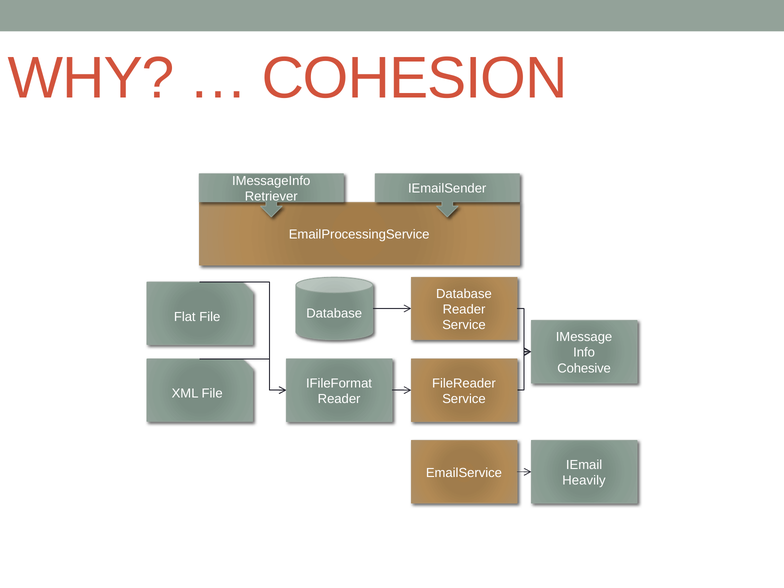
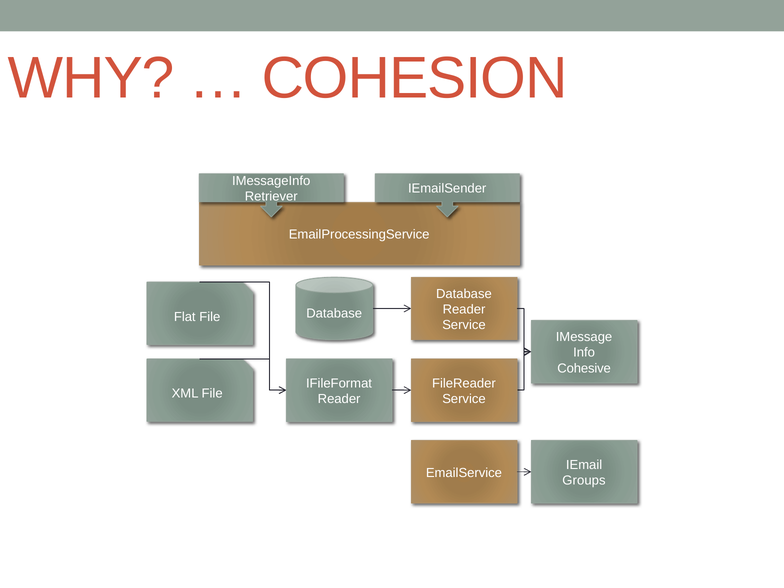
Heavily: Heavily -> Groups (584, 481)
